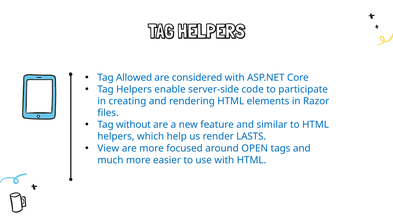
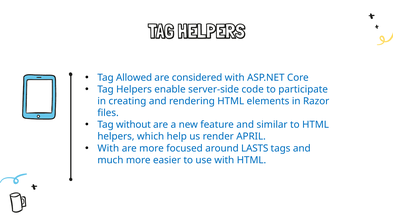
LASTS: LASTS -> APRIL (251, 137)
View: View -> With (108, 148)
OPEN: OPEN -> LASTS (255, 148)
